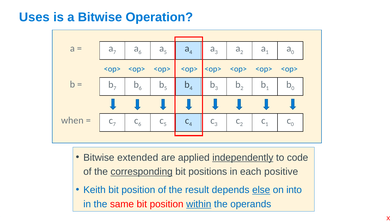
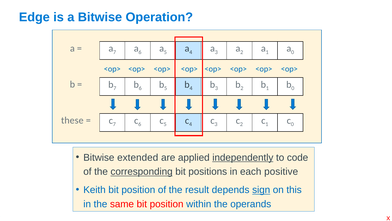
Uses: Uses -> Edge (34, 17)
when: when -> these (72, 120)
else: else -> sign (261, 189)
into: into -> this (294, 189)
within underline: present -> none (199, 204)
